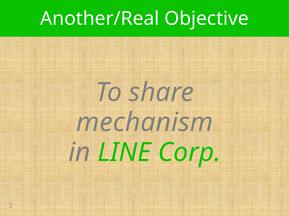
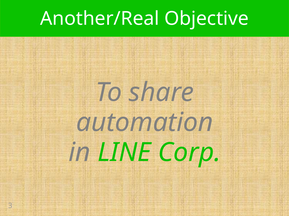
mechanism: mechanism -> automation (145, 123)
